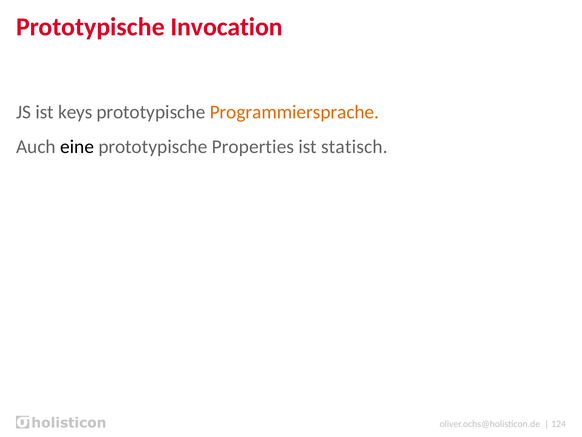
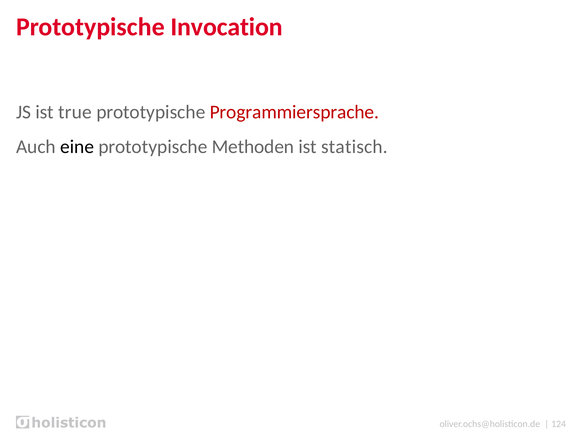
keys: keys -> true (75, 112)
Programmiersprache colour: orange -> red (294, 112)
Properties: Properties -> Methoden (253, 147)
